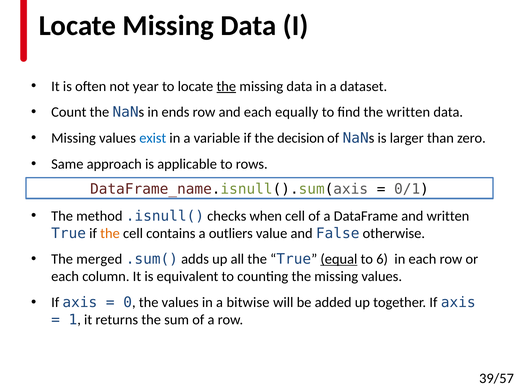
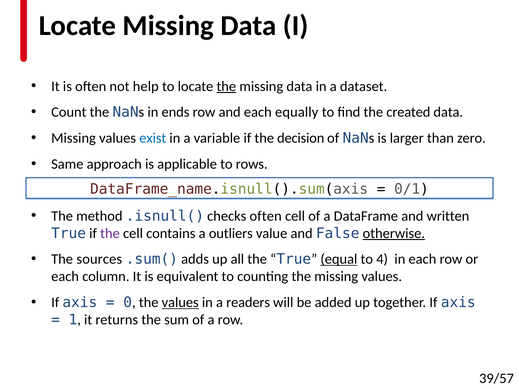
year: year -> help (146, 86)
the written: written -> created (408, 112)
checks when: when -> often (266, 216)
the colour: orange -> purple (110, 233)
otherwise underline: none -> present (394, 233)
merged: merged -> sources (99, 259)
6: 6 -> 4 (382, 259)
values underline: none -> present (180, 303)
bitwise: bitwise -> readers (248, 303)
